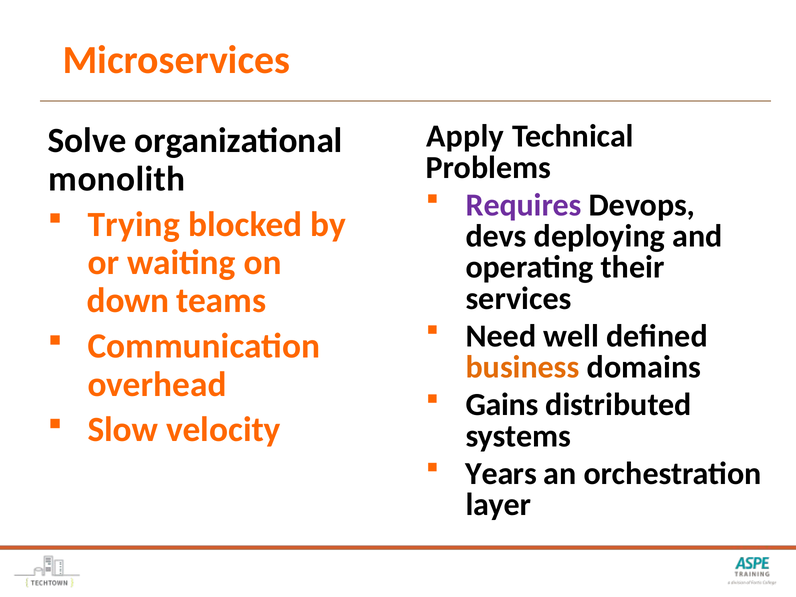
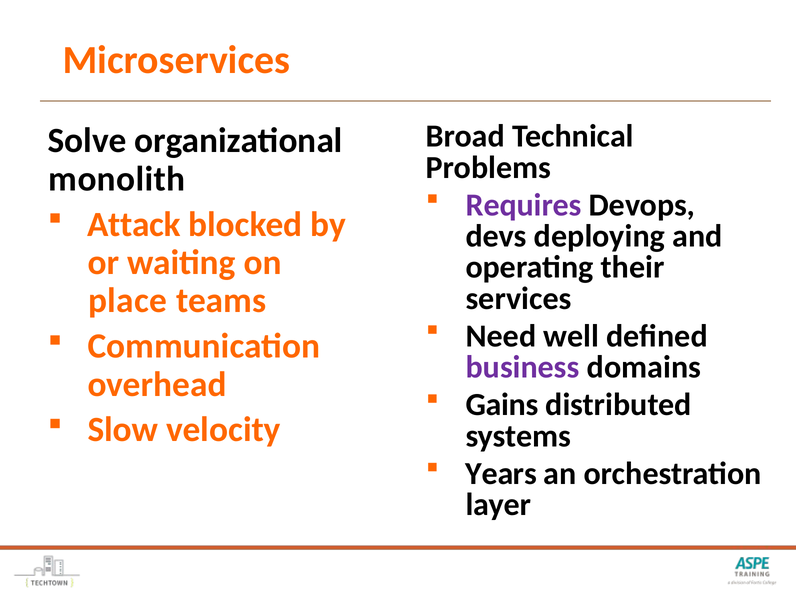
Apply: Apply -> Broad (465, 136)
Trying: Trying -> Attack (134, 224)
down: down -> place (128, 301)
business colour: orange -> purple (523, 367)
